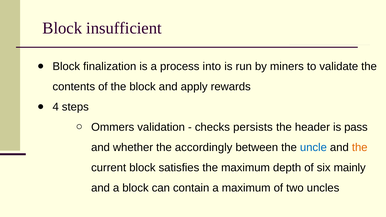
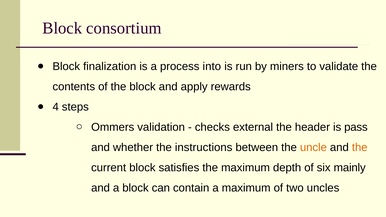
insufficient: insufficient -> consortium (124, 28)
persists: persists -> external (253, 127)
accordingly: accordingly -> instructions (204, 147)
uncle colour: blue -> orange (313, 147)
